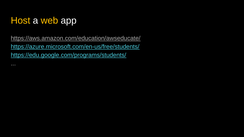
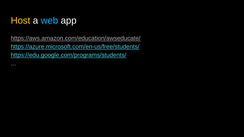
web colour: yellow -> light blue (49, 21)
